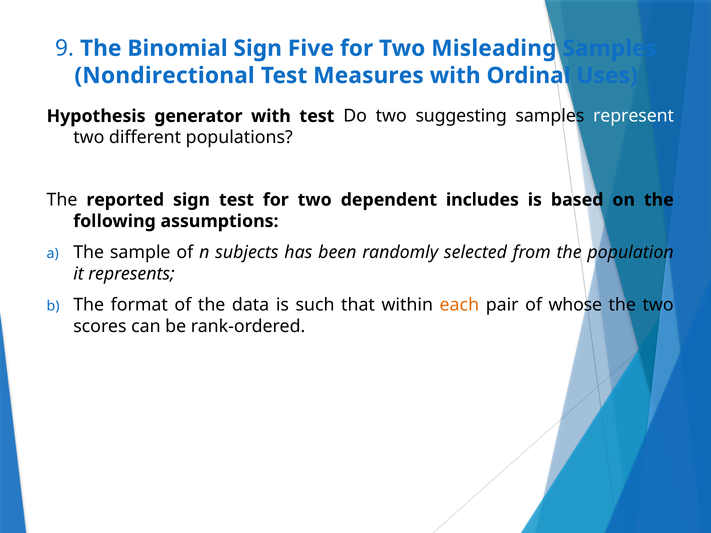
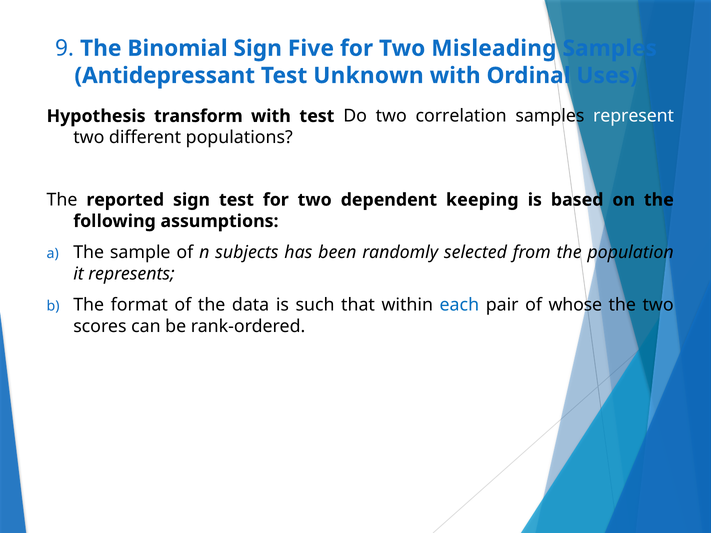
Nondirectional: Nondirectional -> Antidepressant (165, 76)
Measures: Measures -> Unknown (368, 76)
generator: generator -> transform (198, 116)
suggesting: suggesting -> correlation (461, 116)
includes: includes -> keeping (482, 200)
each colour: orange -> blue (459, 305)
